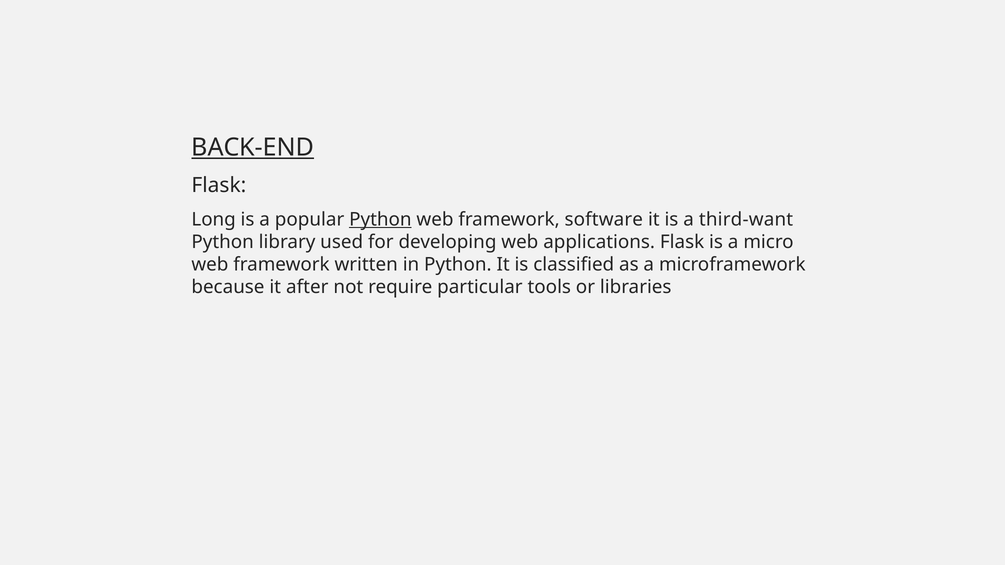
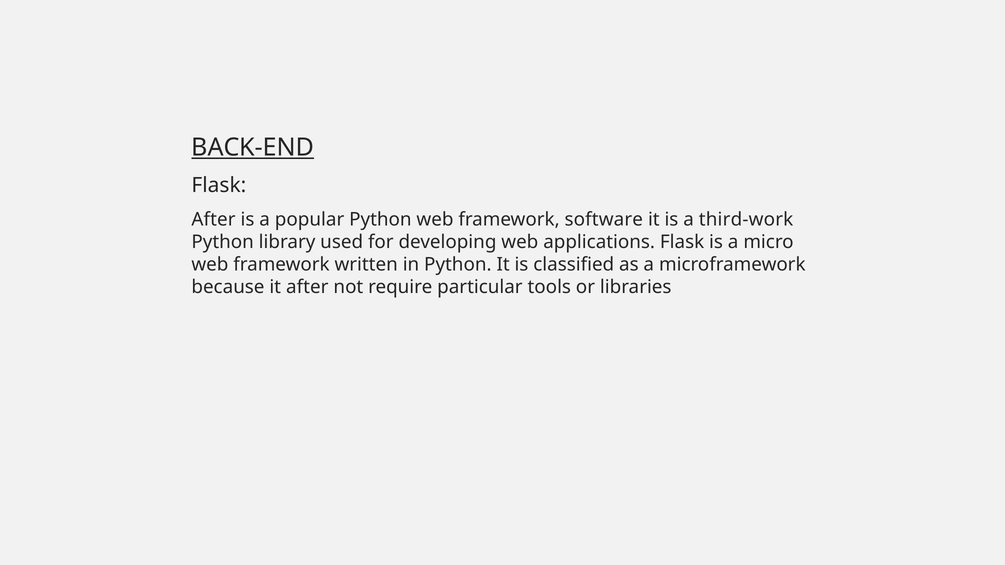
Long: Long -> After (214, 219)
Python underline: present -> none (380, 219)
third-want: third-want -> third-work (746, 219)
